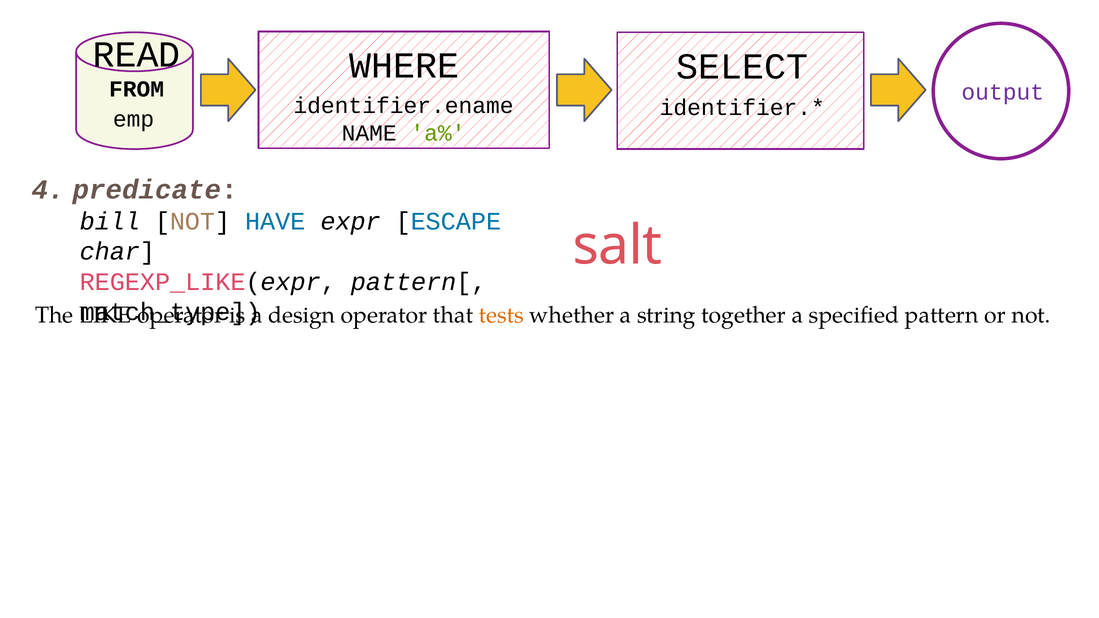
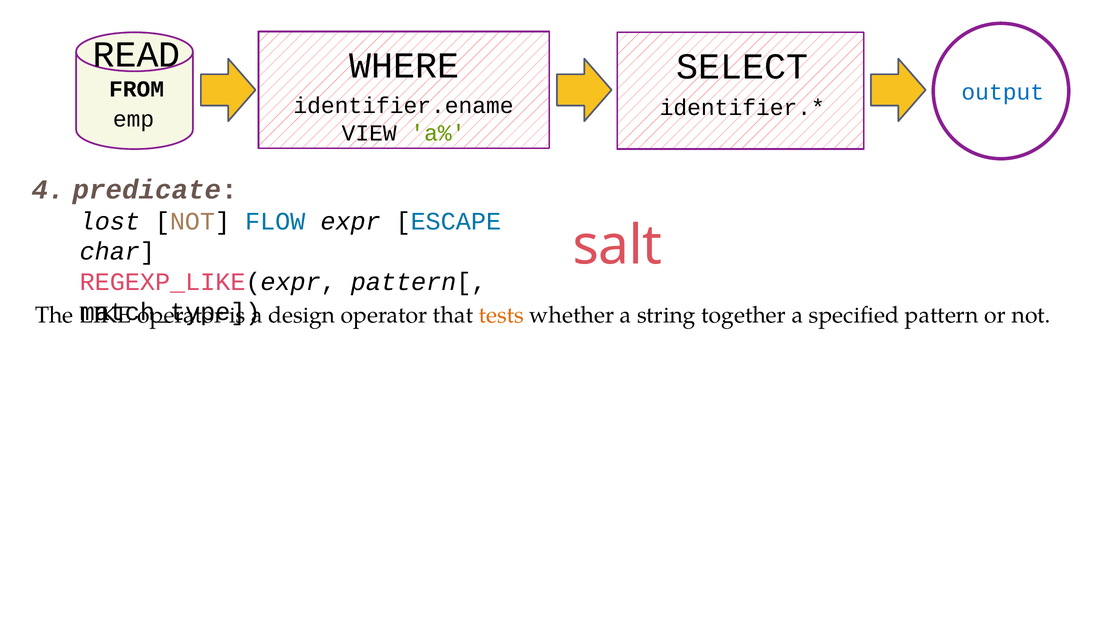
output colour: purple -> blue (1003, 92)
NAME: NAME -> VIEW (369, 133)
bill: bill -> lost (110, 221)
HAVE: HAVE -> FLOW (275, 221)
